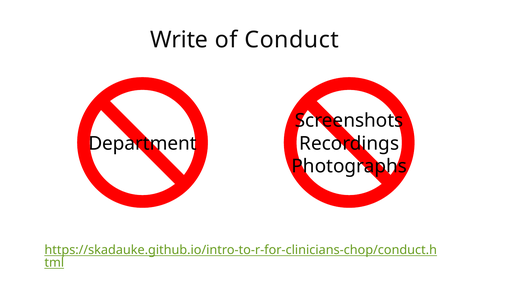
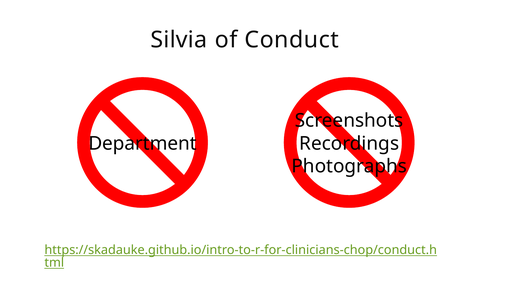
Write: Write -> Silvia (179, 40)
